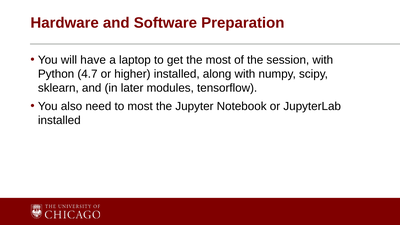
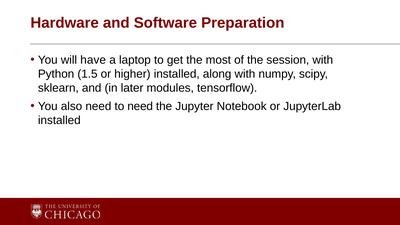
4.7: 4.7 -> 1.5 (87, 74)
to most: most -> need (140, 106)
